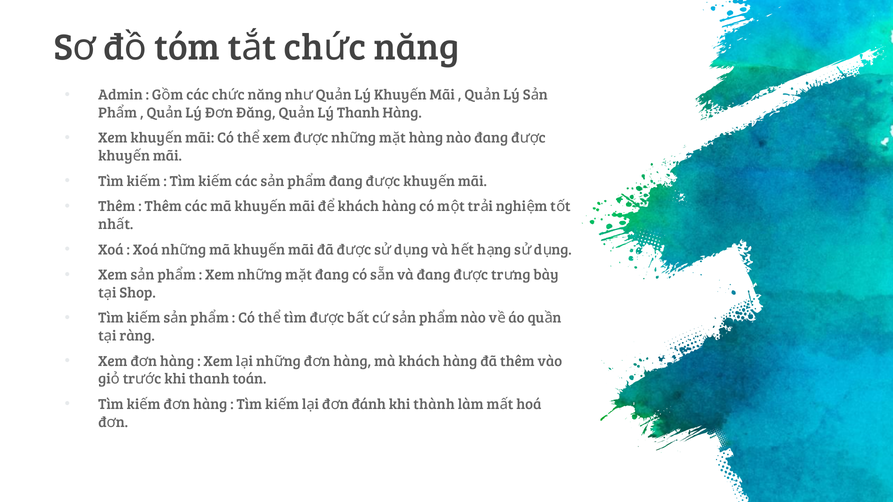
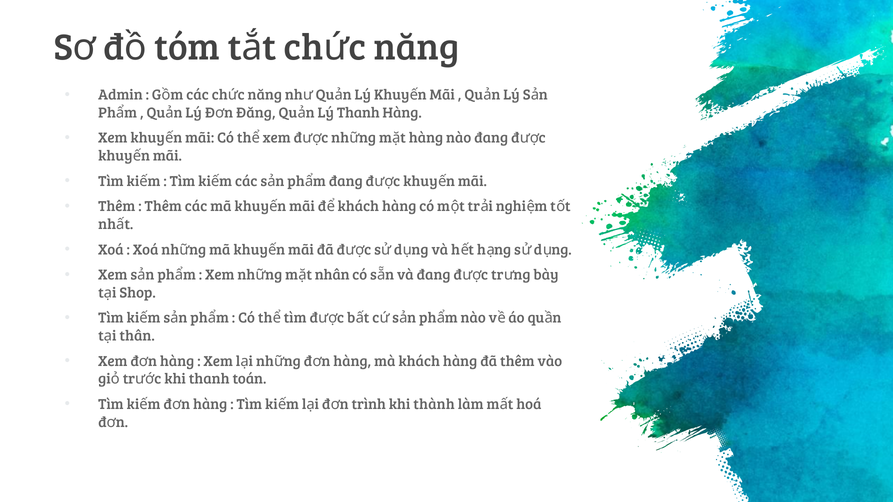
đang: đang -> nhân (332, 275)
ràng: ràng -> thân (137, 336)
đánh: đánh -> trình (369, 405)
